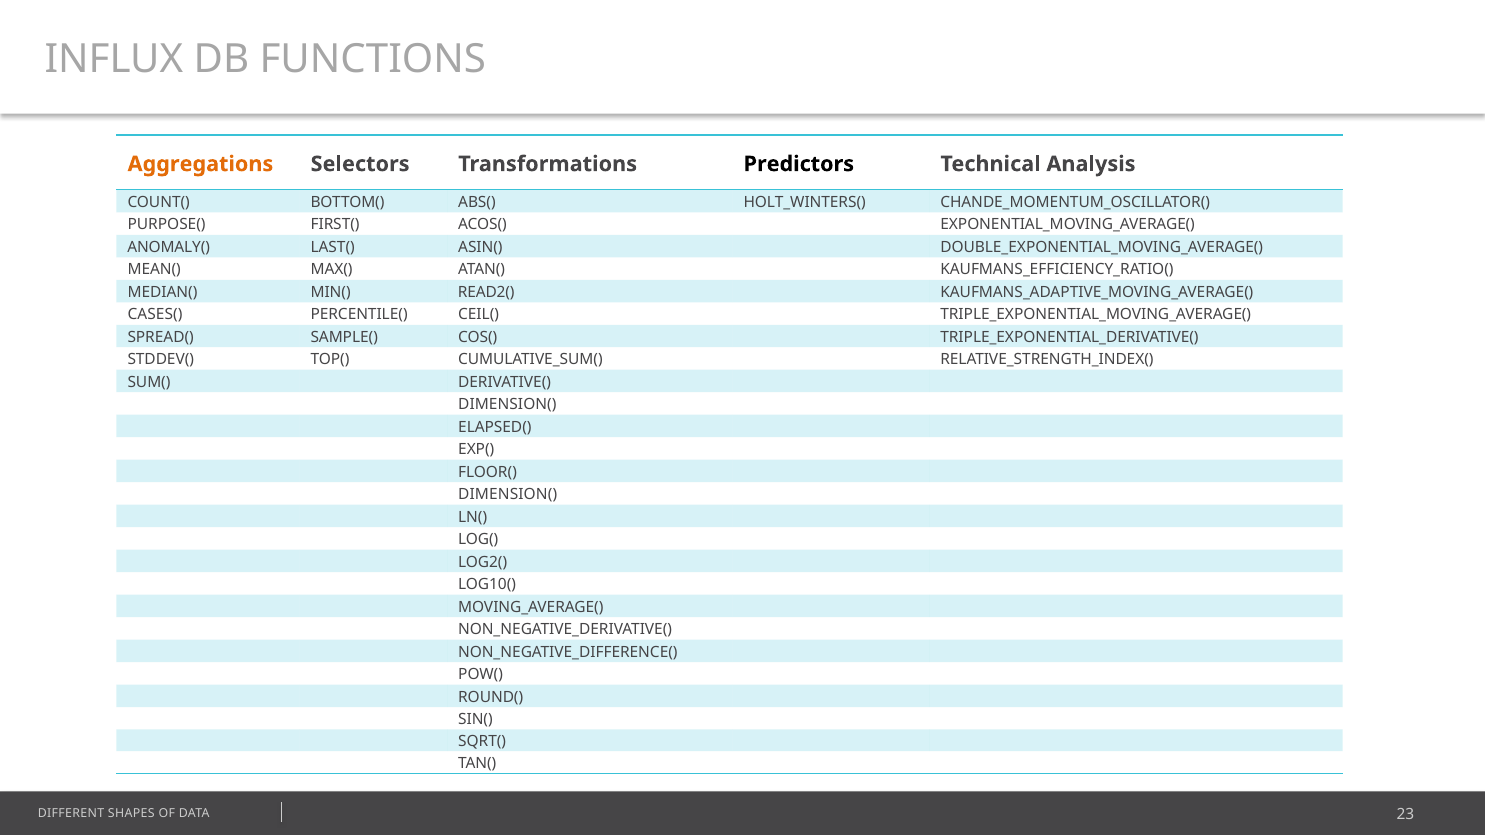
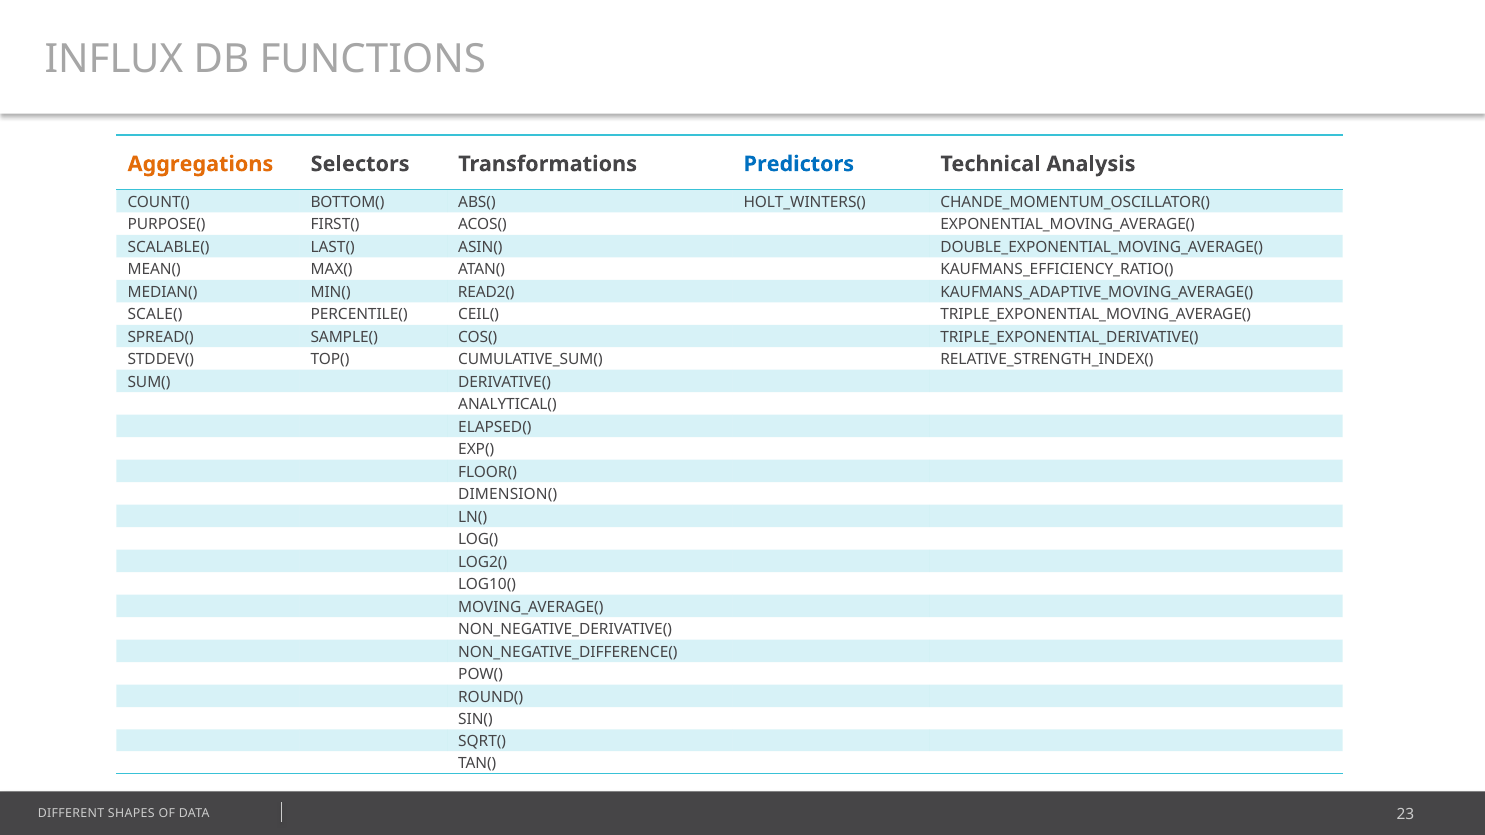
Predictors colour: black -> blue (799, 164)
ANOMALY(: ANOMALY( -> SCALABLE( (169, 247)
CASES(: CASES( -> SCALE( (155, 315)
DIMENSION(: DIMENSION( -> ANALYTICAL( (507, 405)
